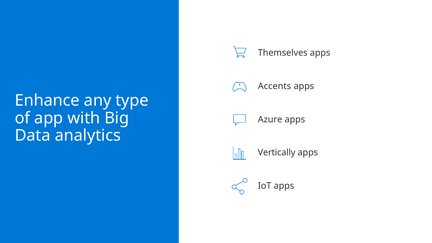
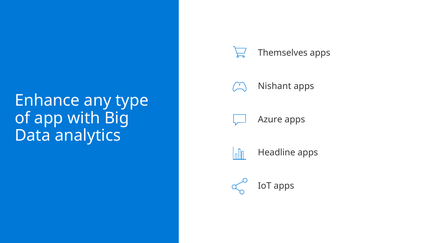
Accents: Accents -> Nishant (275, 86)
Vertically: Vertically -> Headline (277, 153)
